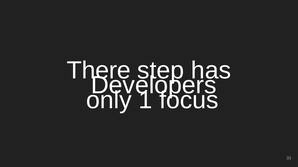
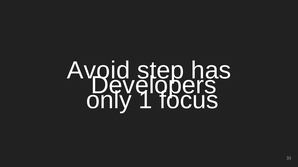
There: There -> Avoid (98, 71)
